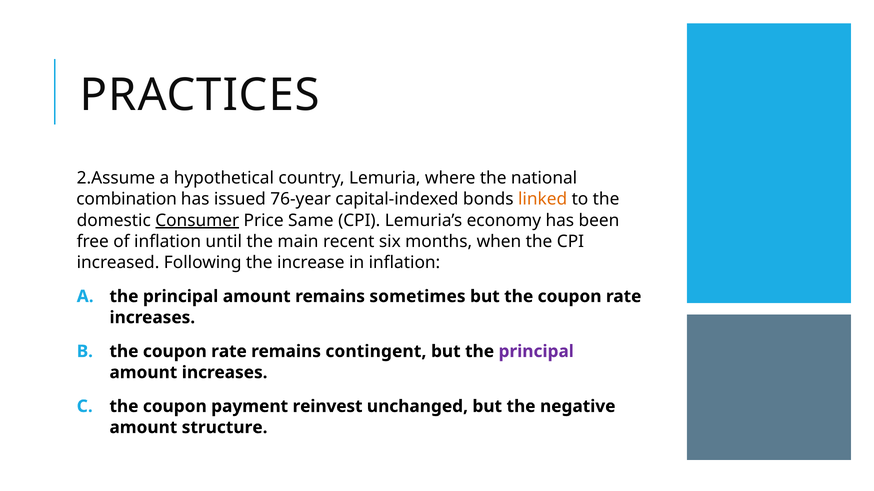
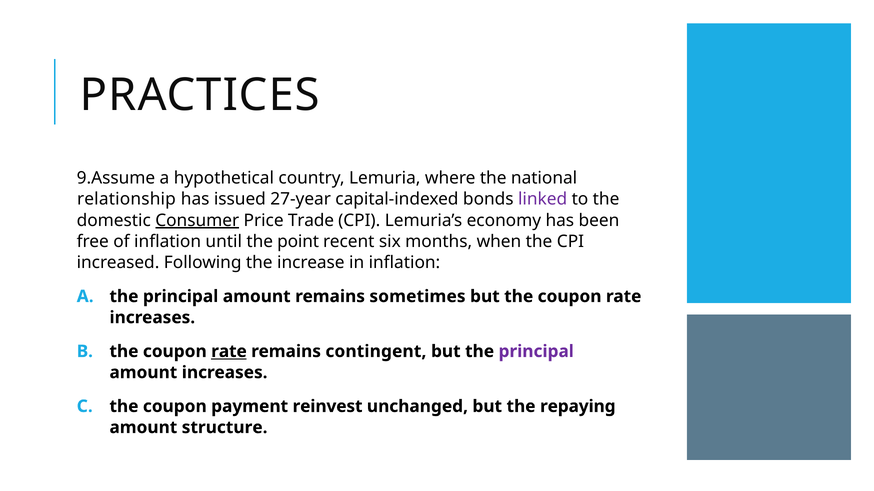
2.Assume: 2.Assume -> 9.Assume (116, 178)
combination: combination -> relationship (126, 199)
76-year: 76-year -> 27-year (301, 199)
linked colour: orange -> purple (543, 199)
Same: Same -> Trade (311, 221)
main: main -> point (298, 242)
rate underline: none -> present (229, 352)
negative: negative -> repaying (578, 407)
